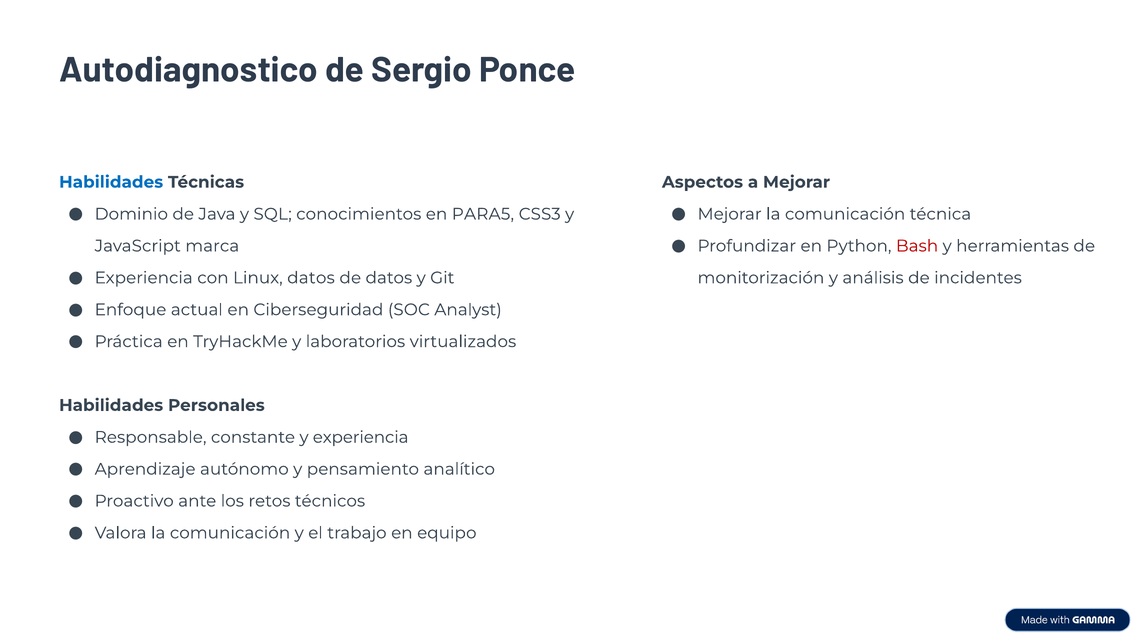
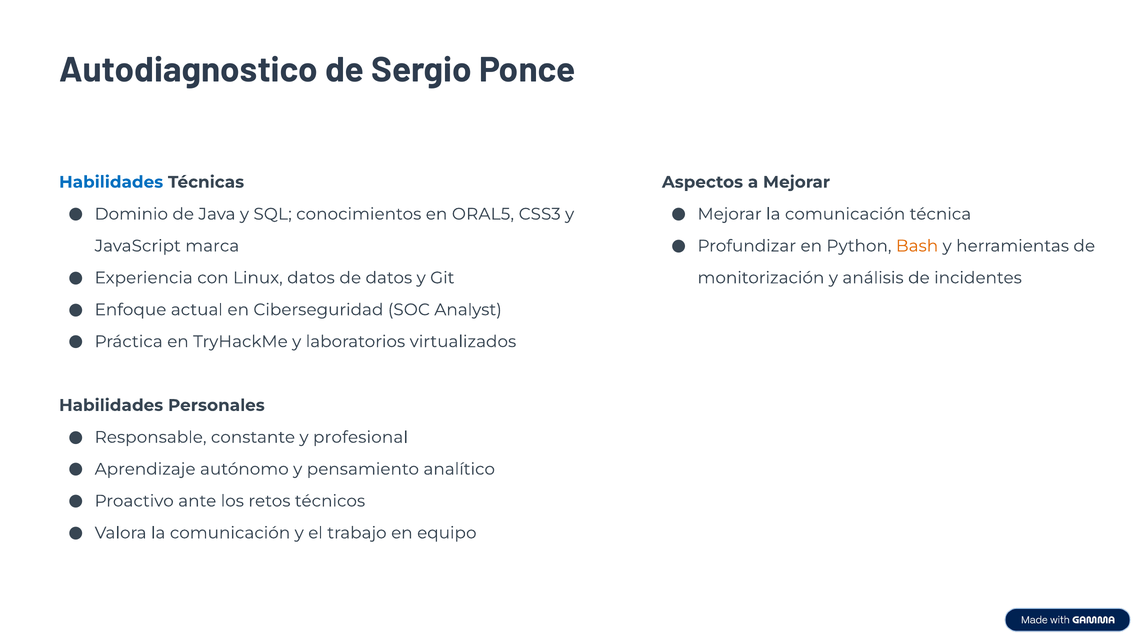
PARA5: PARA5 -> ORAL5 (483, 214)
Bash colour: red -> orange (917, 246)
y experiencia: experiencia -> profesional (360, 437)
